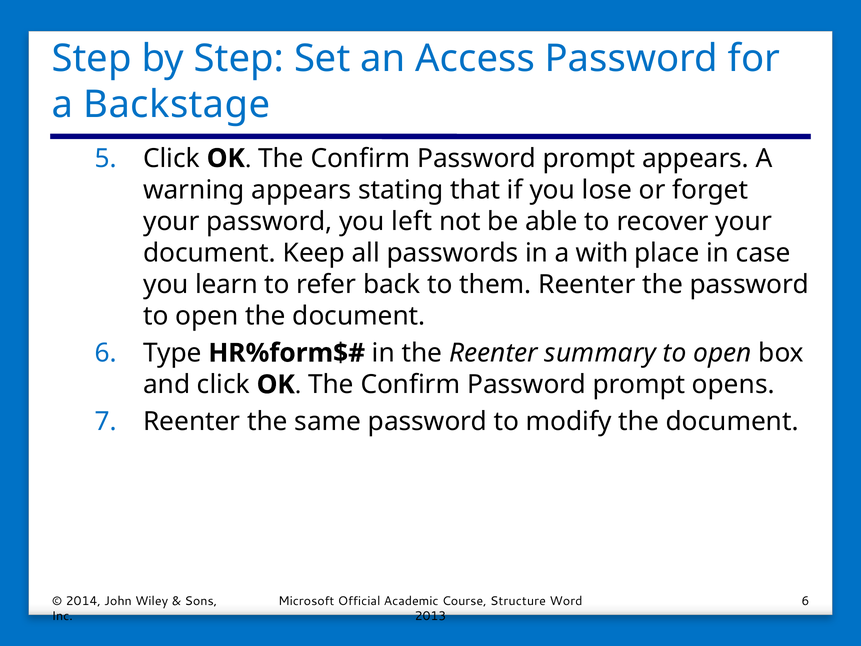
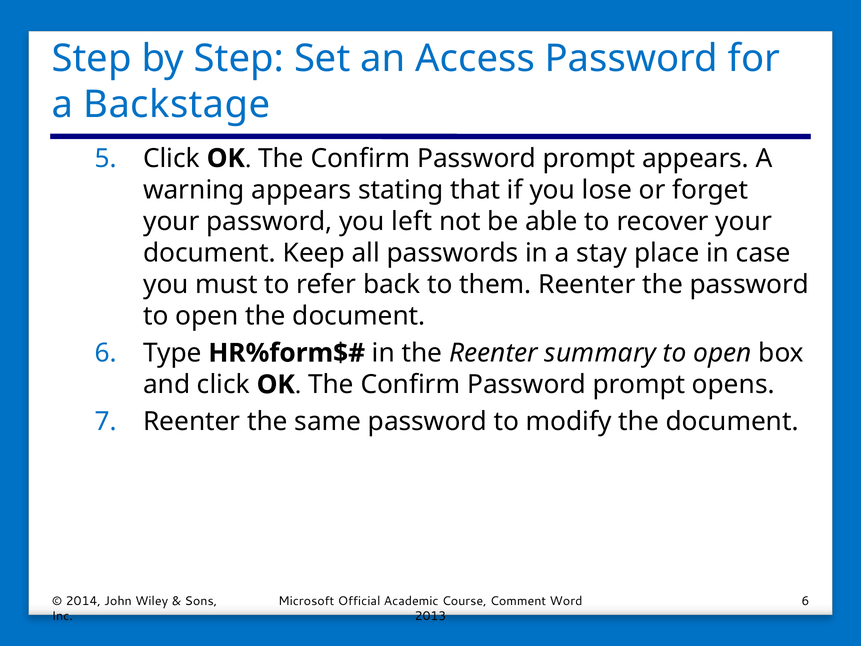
with: with -> stay (602, 253)
learn: learn -> must (227, 285)
Structure: Structure -> Comment (518, 601)
